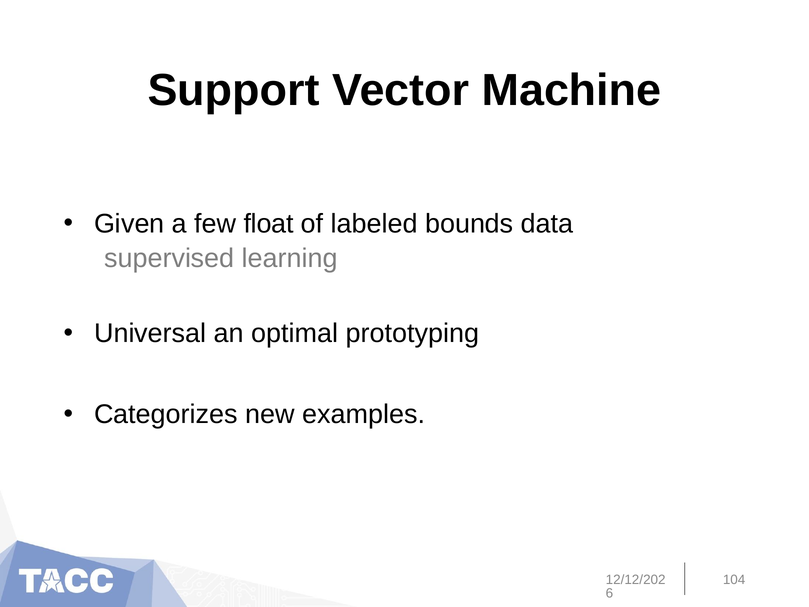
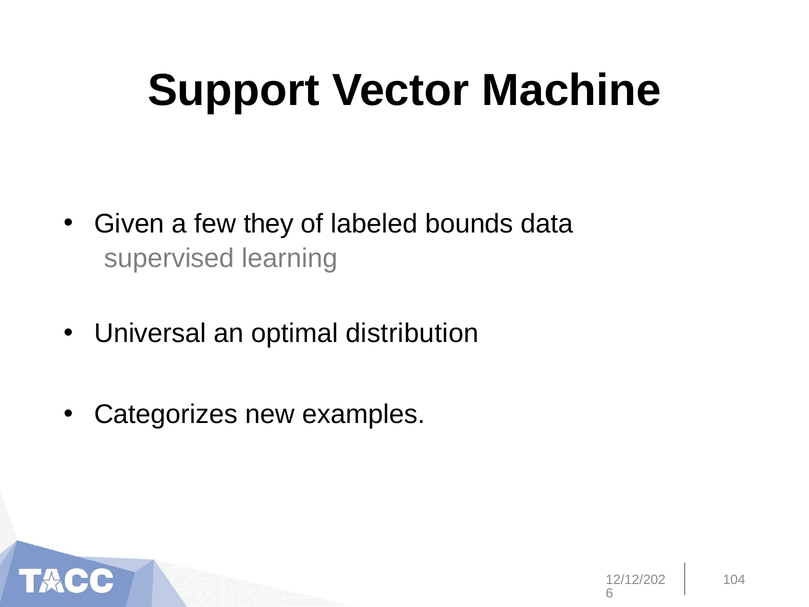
float: float -> they (269, 224)
prototyping: prototyping -> distribution (412, 333)
